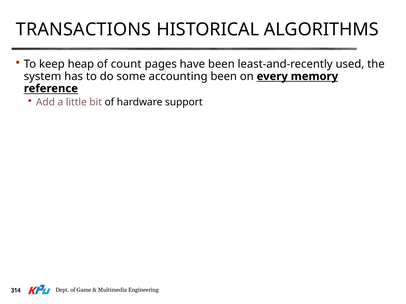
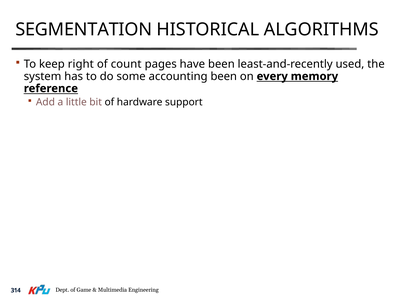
TRANSACTIONS: TRANSACTIONS -> SEGMENTATION (84, 30)
heap: heap -> right (81, 64)
